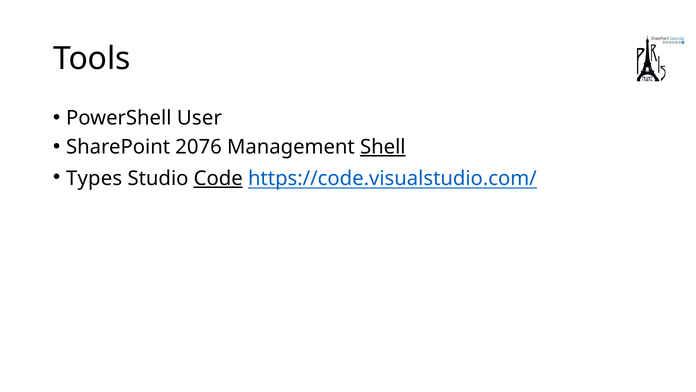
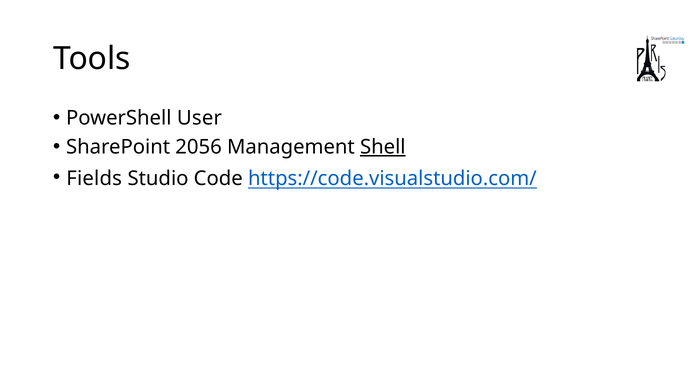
2076: 2076 -> 2056 (199, 147)
Types: Types -> Fields (94, 178)
Code underline: present -> none (218, 178)
